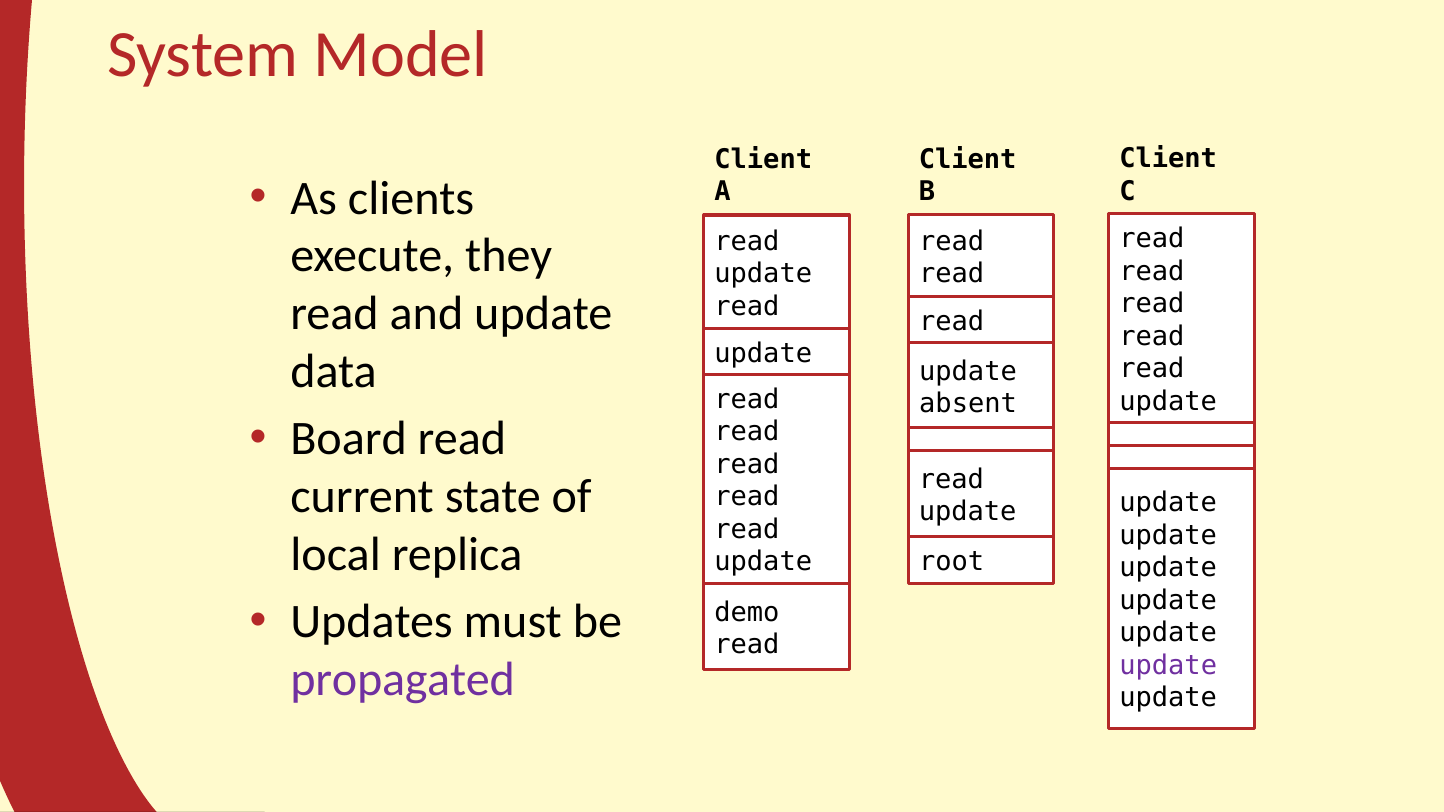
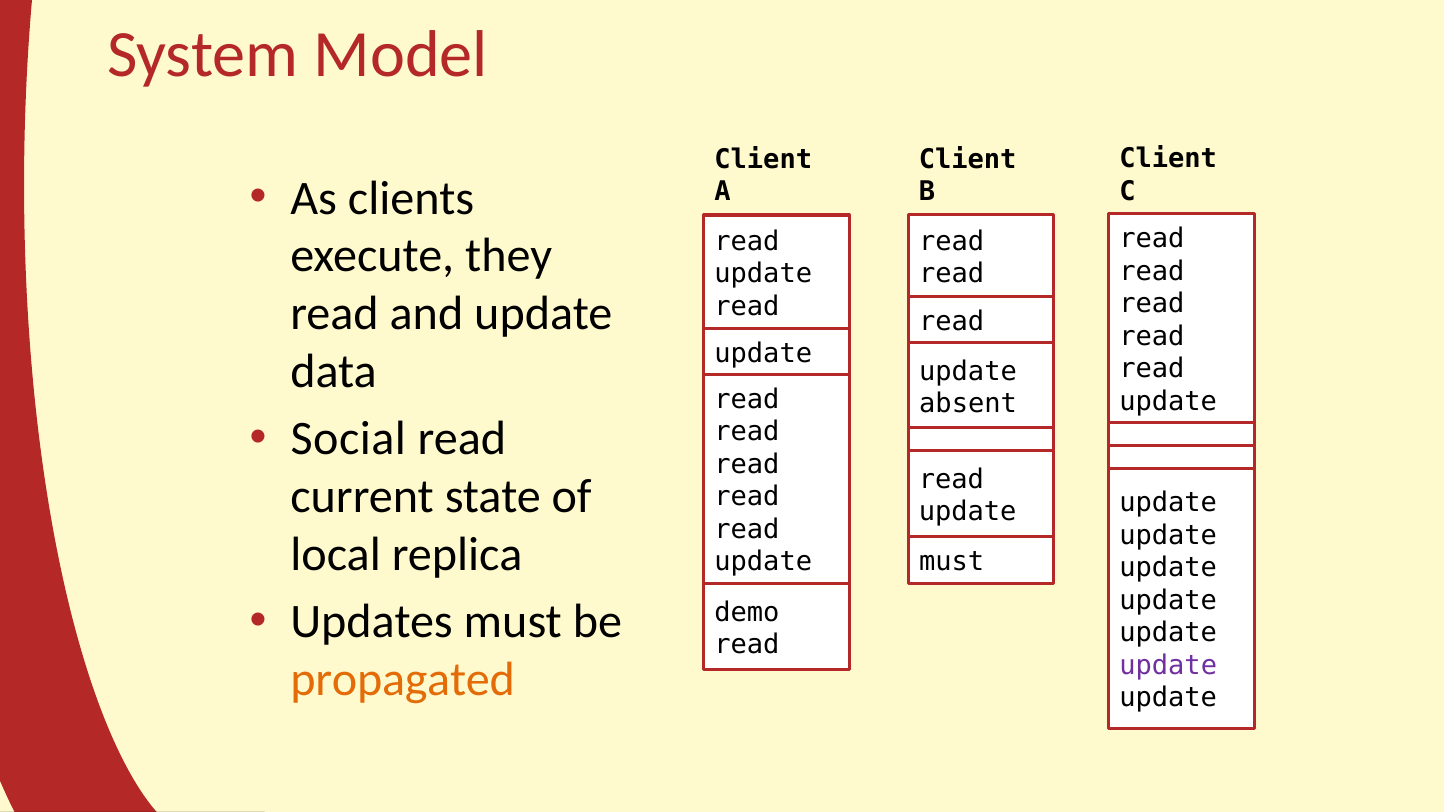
Board: Board -> Social (348, 439)
root: root -> must (952, 562)
propagated colour: purple -> orange (403, 680)
